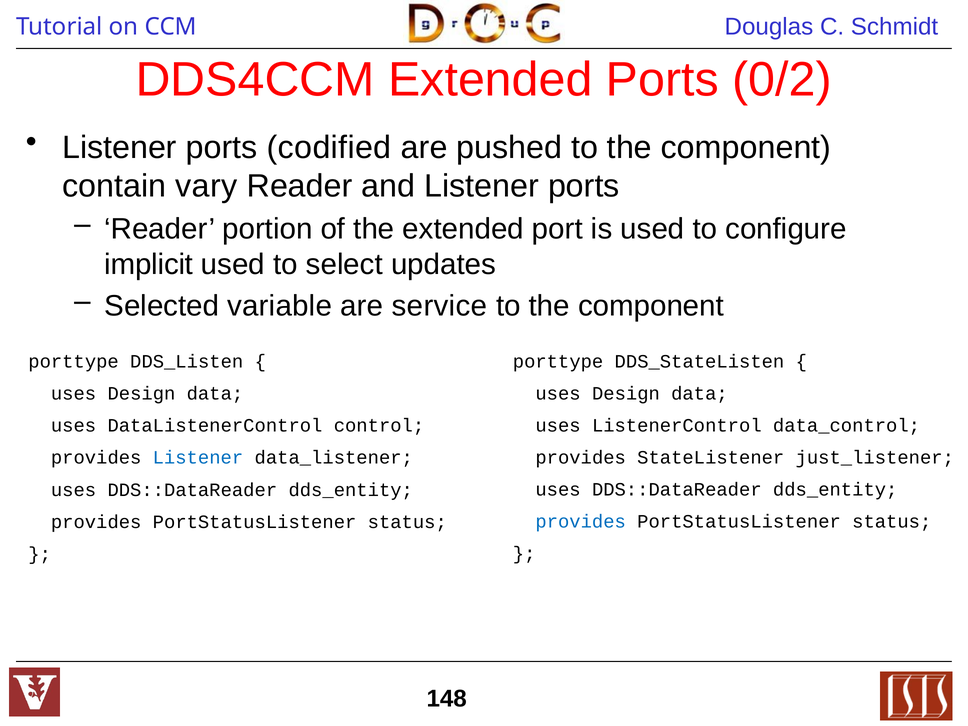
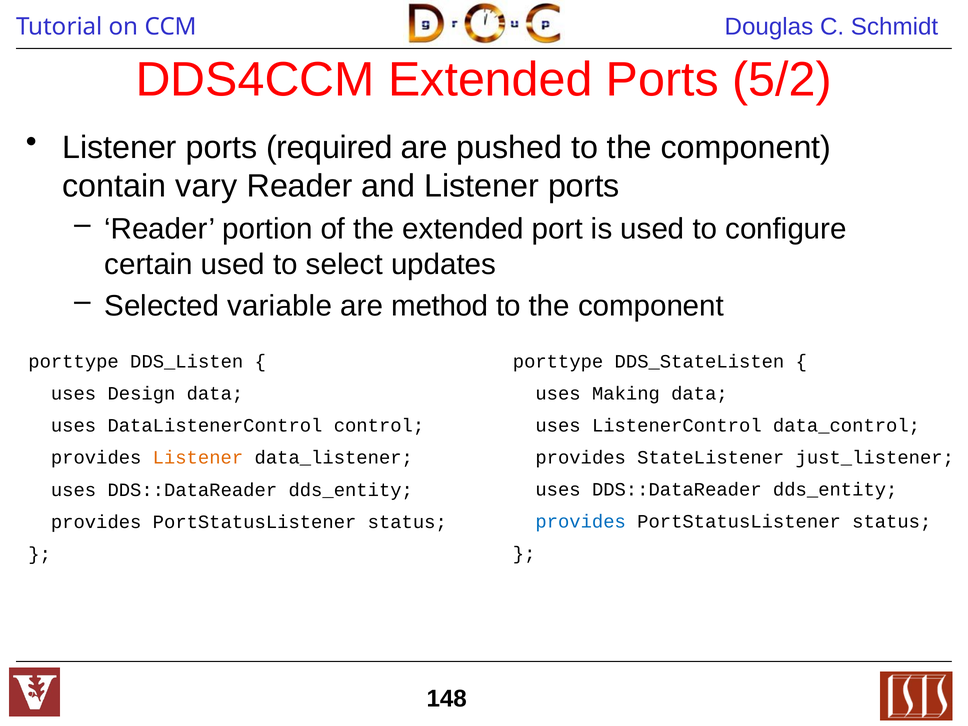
0/2: 0/2 -> 5/2 (782, 80)
codified: codified -> required (329, 147)
implicit: implicit -> certain (149, 264)
service: service -> method (440, 306)
Design: Design -> Making (626, 393)
Listener colour: blue -> orange (198, 458)
